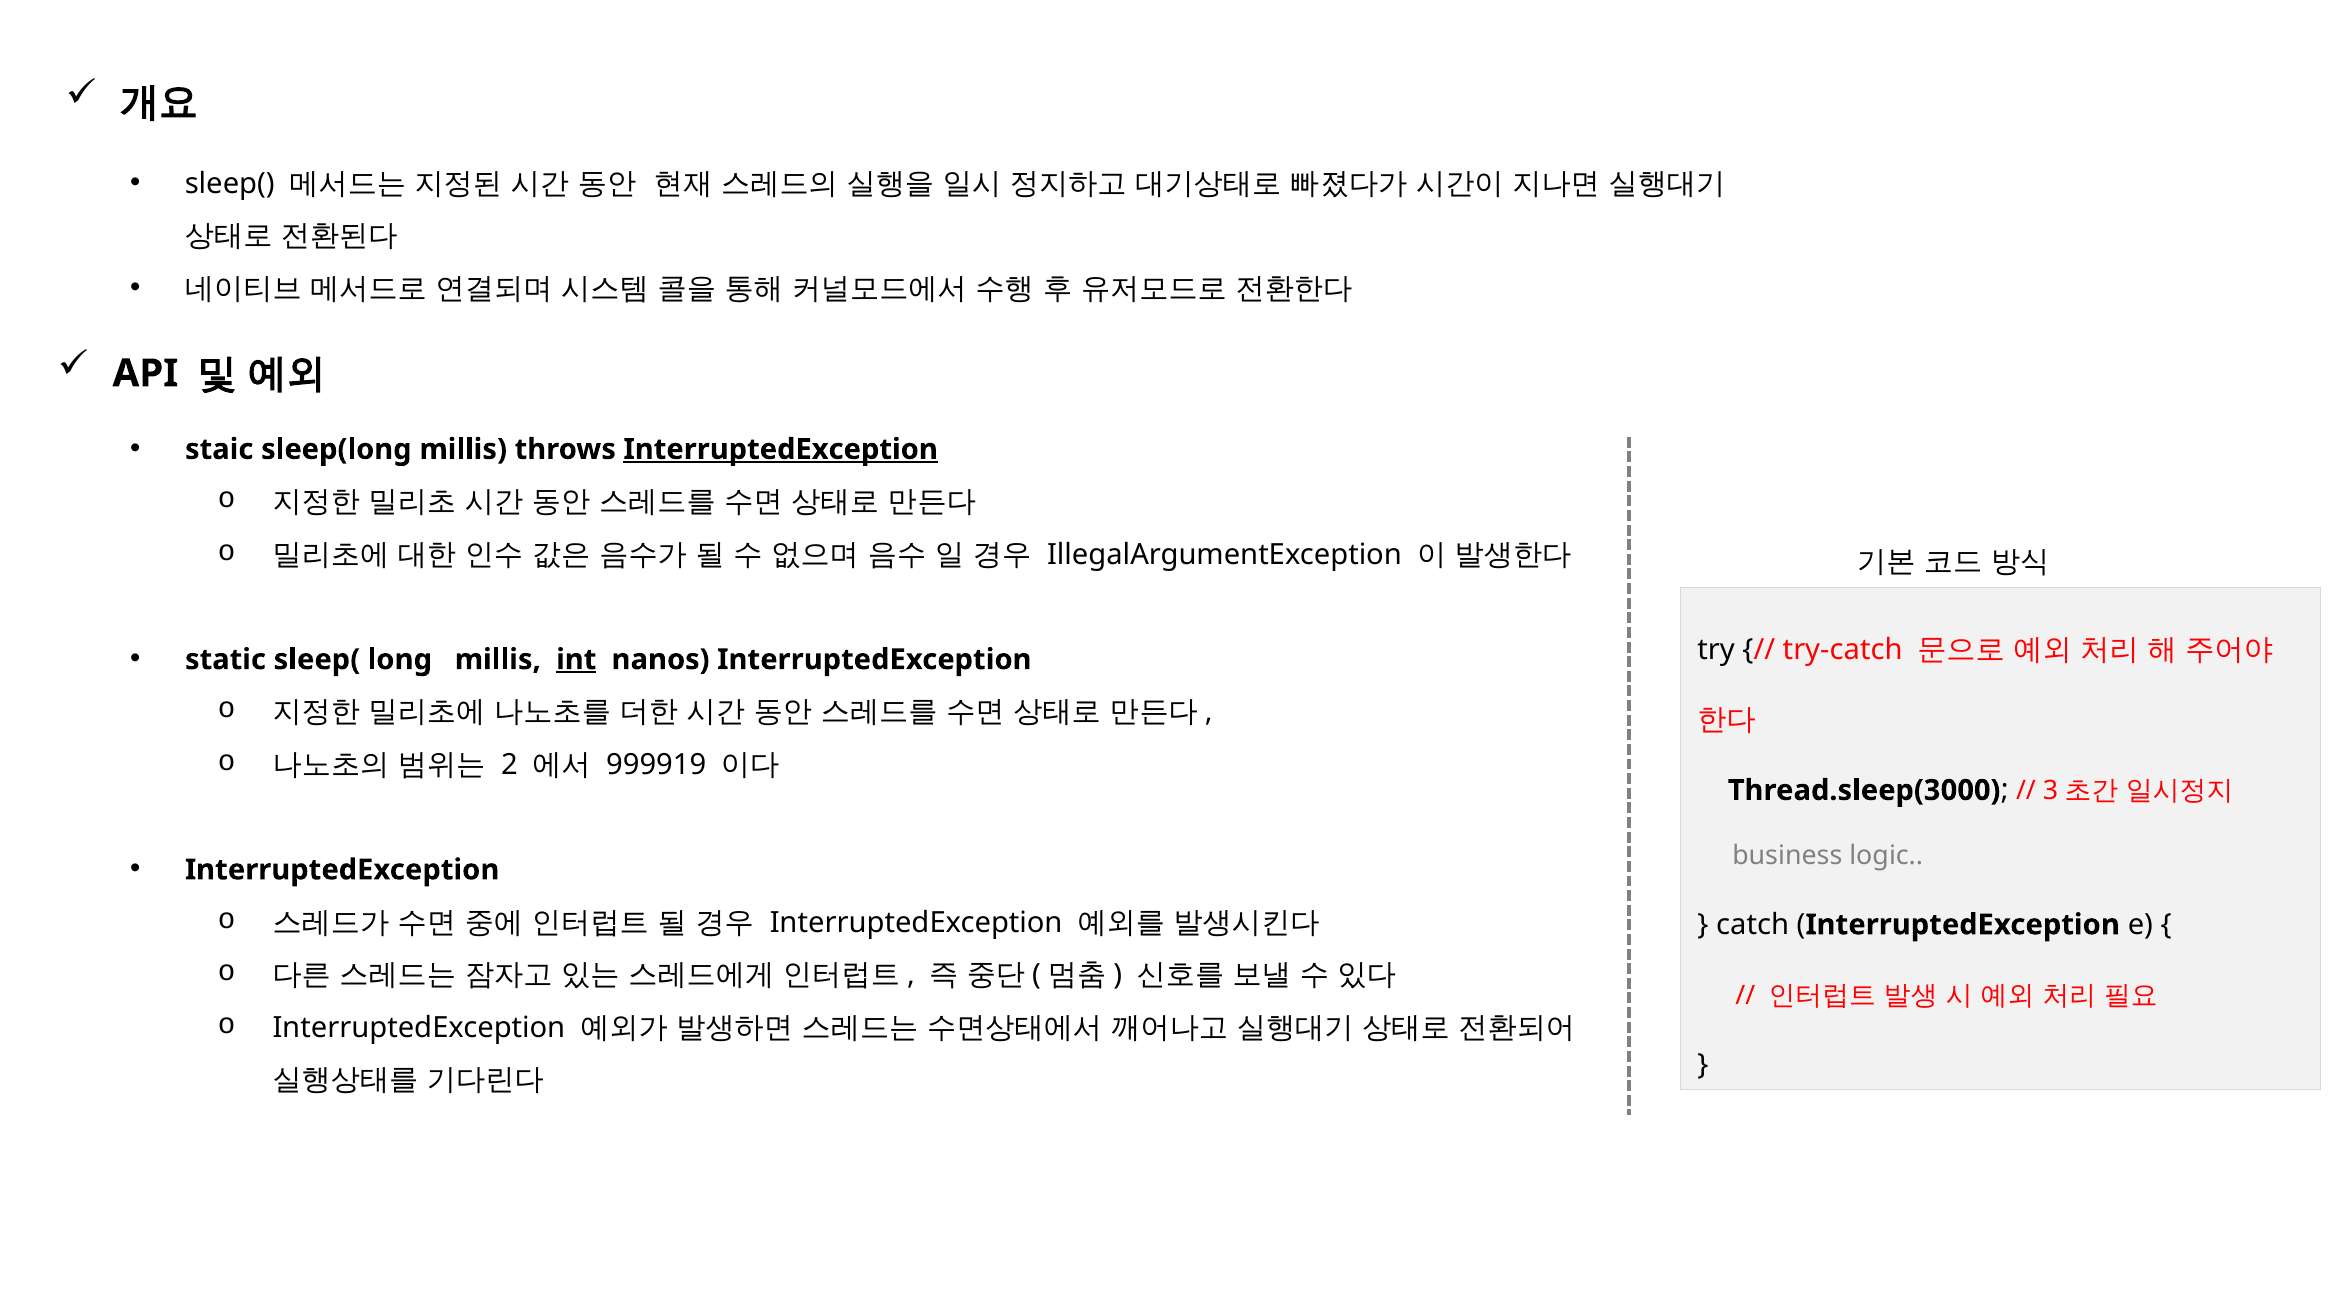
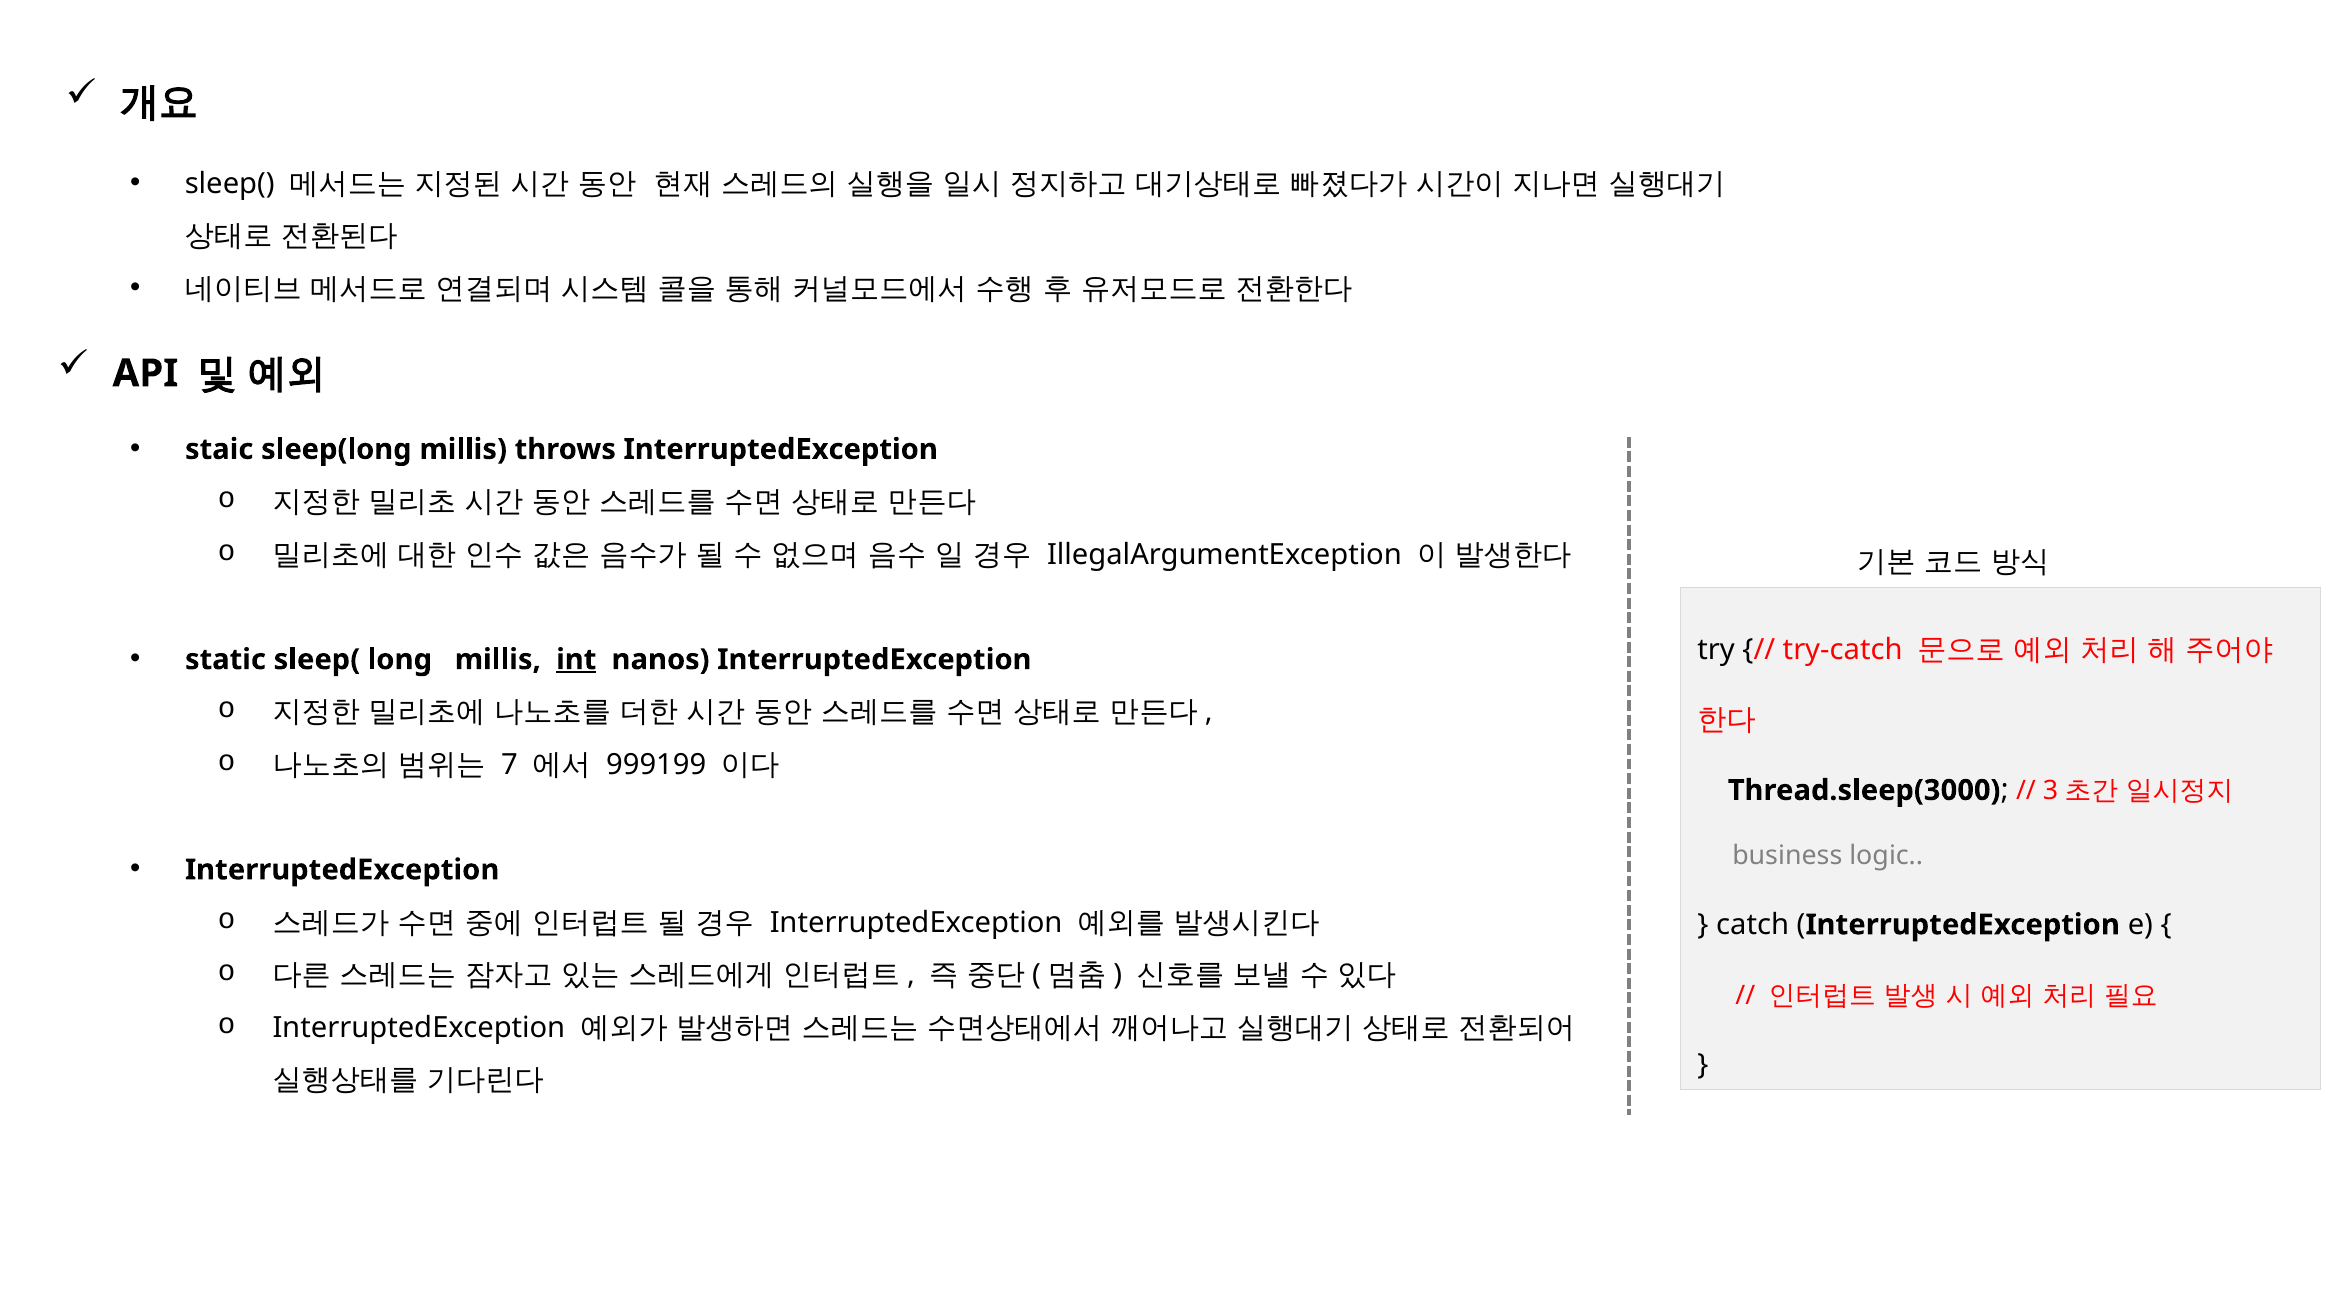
InterruptedException underline: present -> none (781, 449)
2: 2 -> 7 (510, 765)
999919: 999919 -> 999199 (656, 765)
